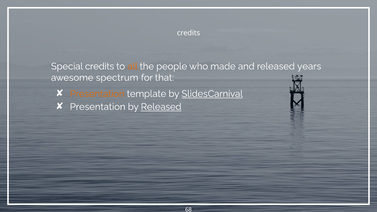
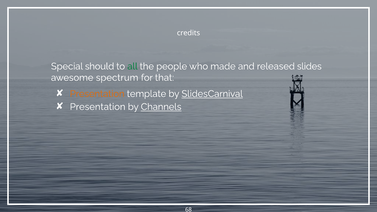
Special credits: credits -> should (100, 66)
all colour: orange -> green (132, 66)
years: years -> slides (309, 66)
by Released: Released -> Channels (161, 107)
